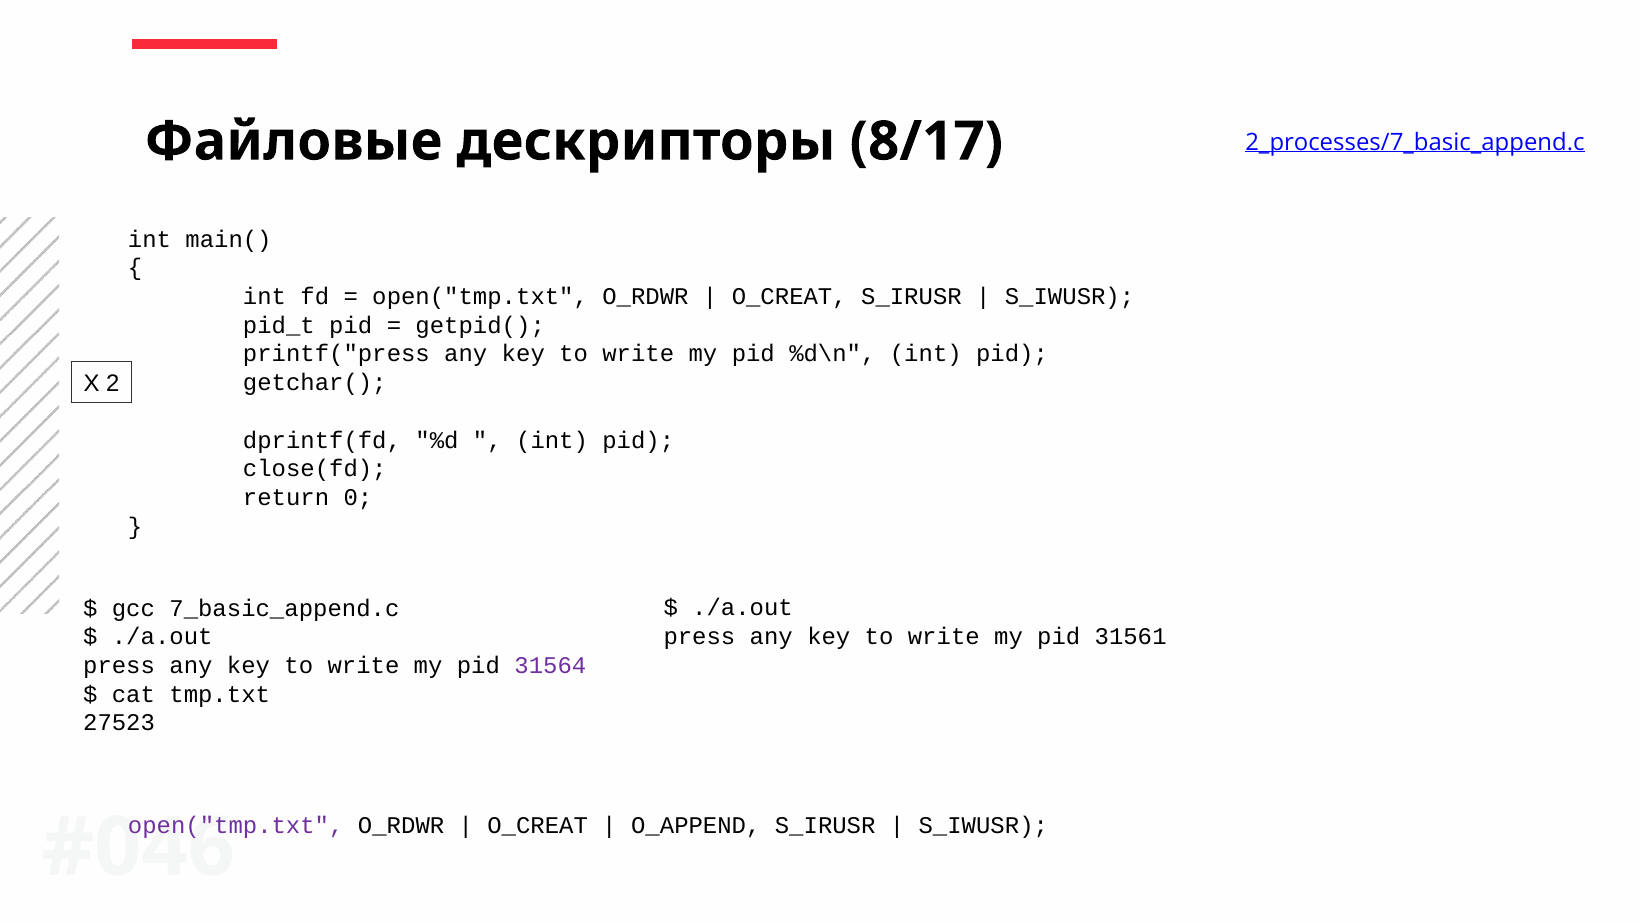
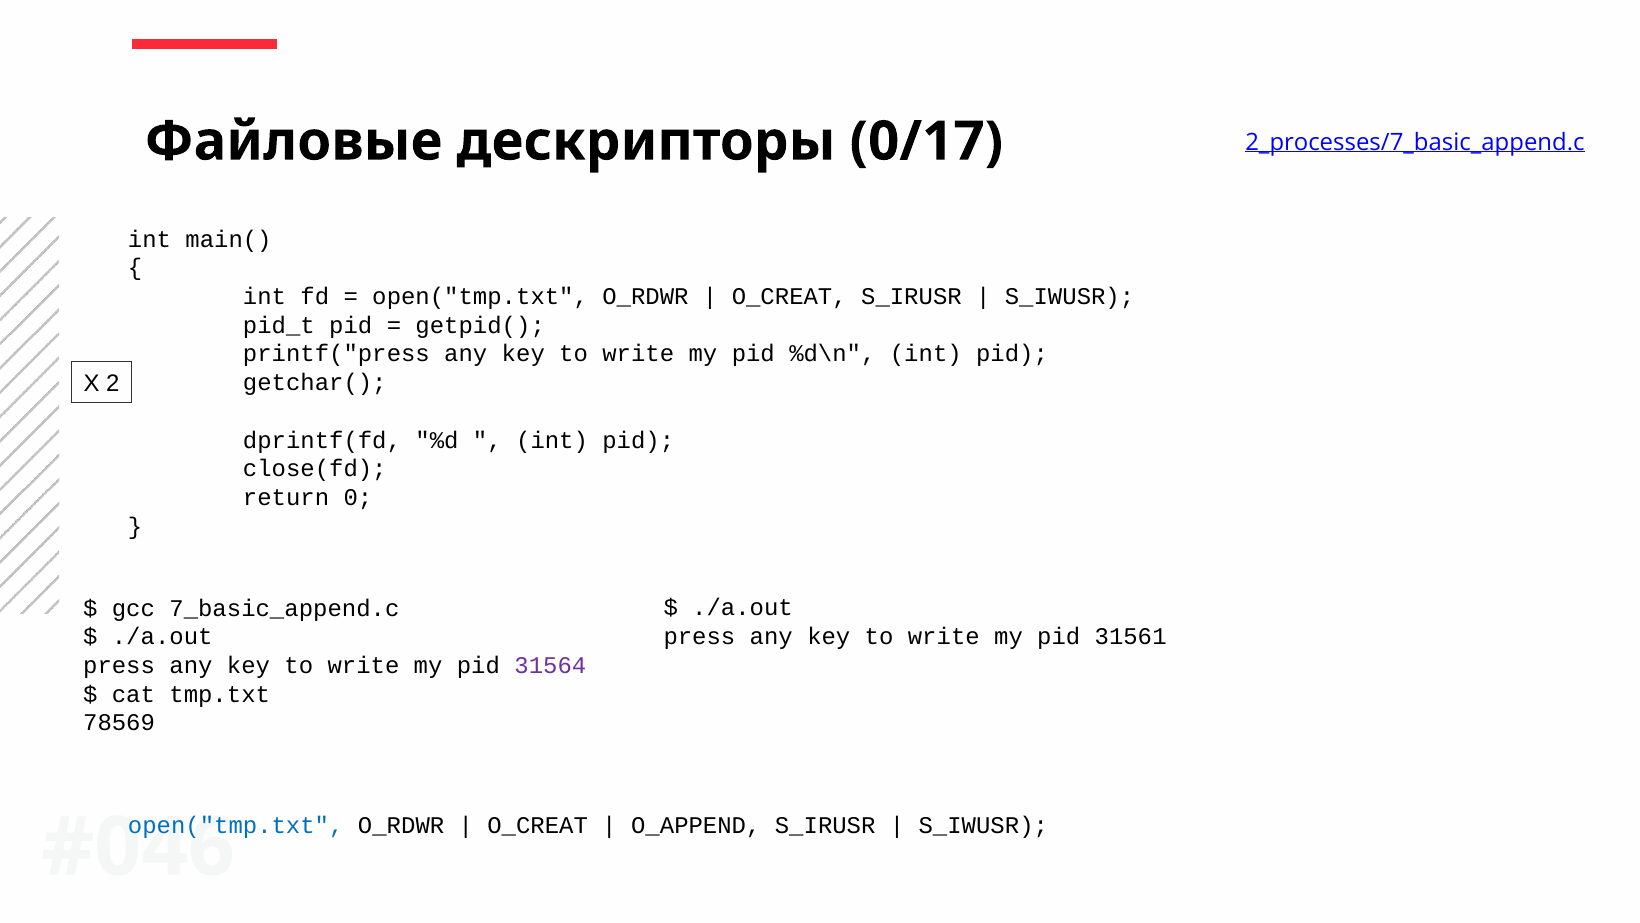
8/17: 8/17 -> 0/17 (926, 141)
27523: 27523 -> 78569 (119, 723)
open("tmp.txt colour: purple -> blue (236, 825)
